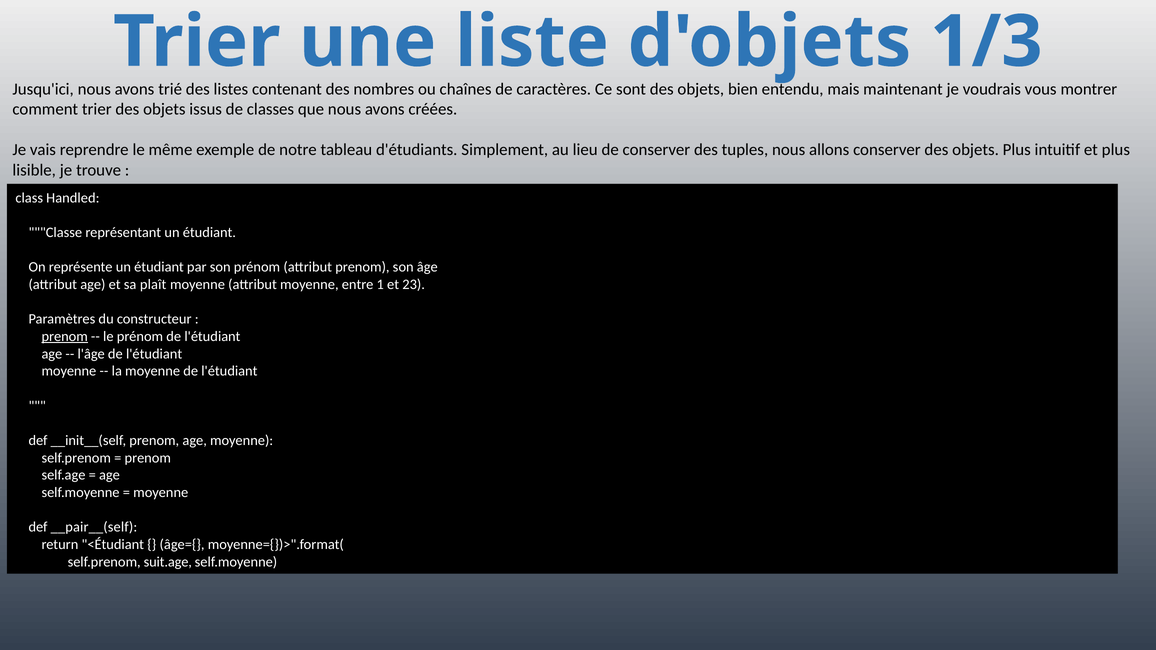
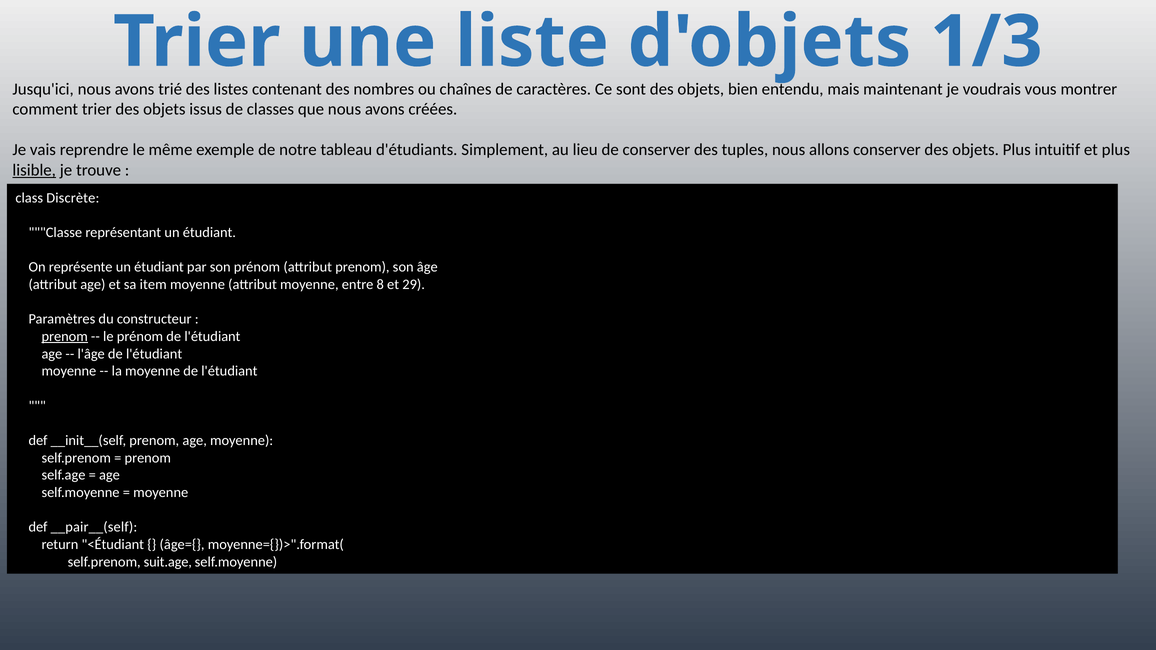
lisible underline: none -> present (34, 170)
Handled: Handled -> Discrète (73, 198)
plaît: plaît -> item (153, 285)
1: 1 -> 8 (380, 285)
23: 23 -> 29 (414, 285)
